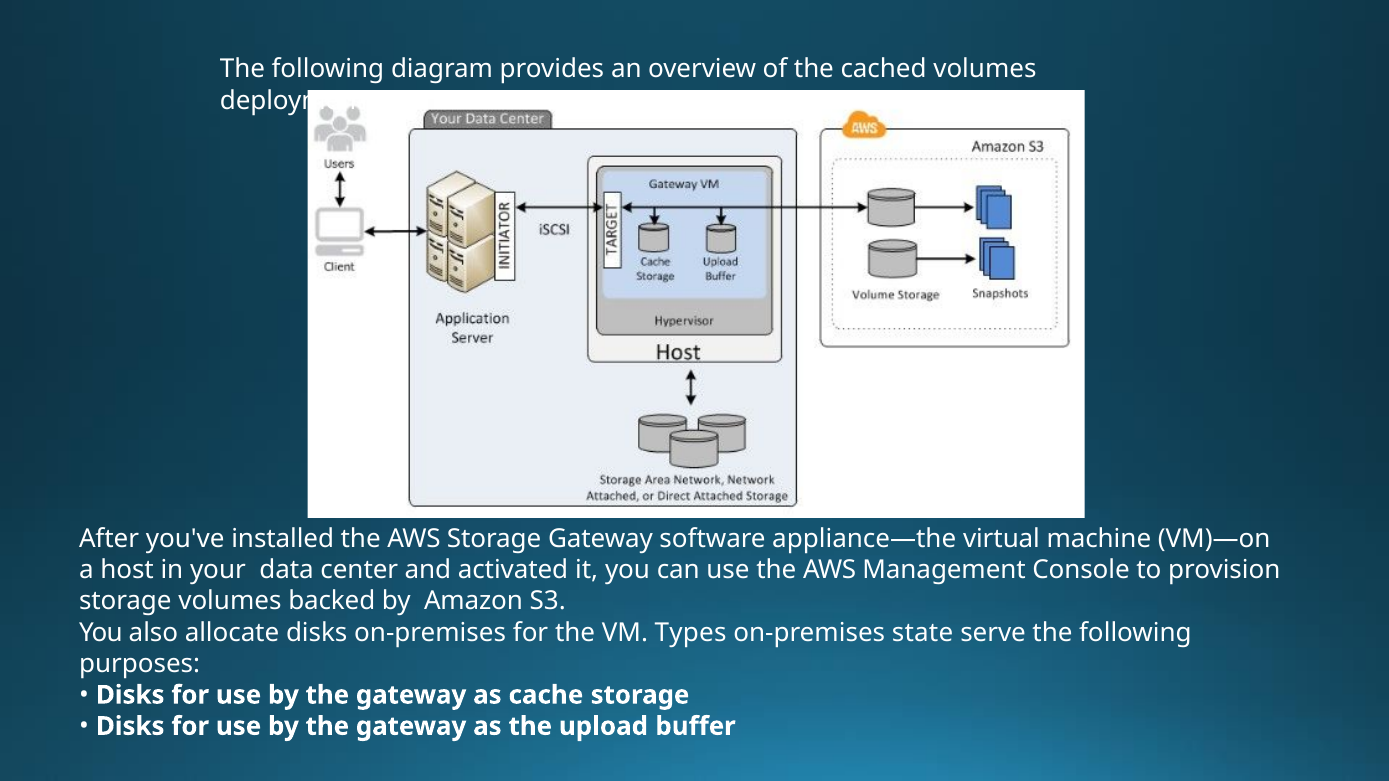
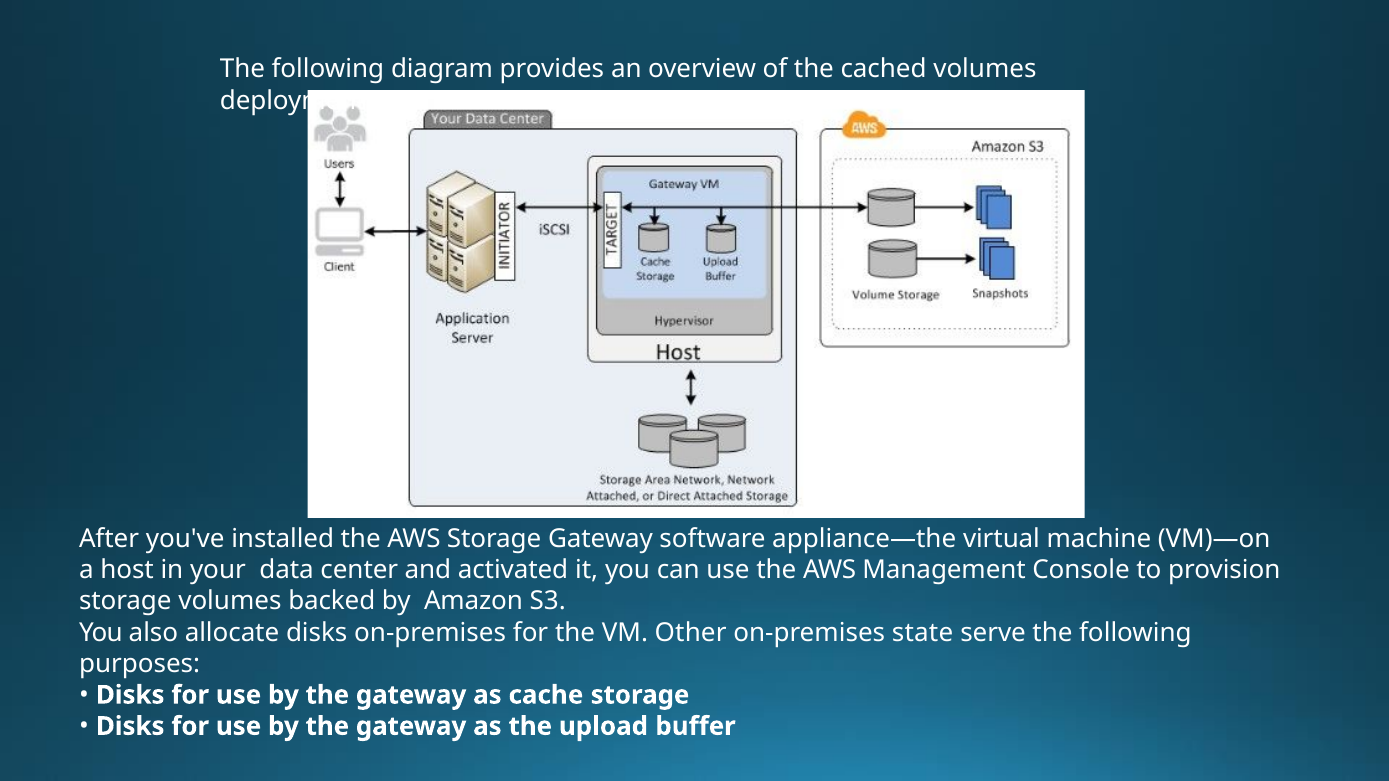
Types: Types -> Other (691, 633)
